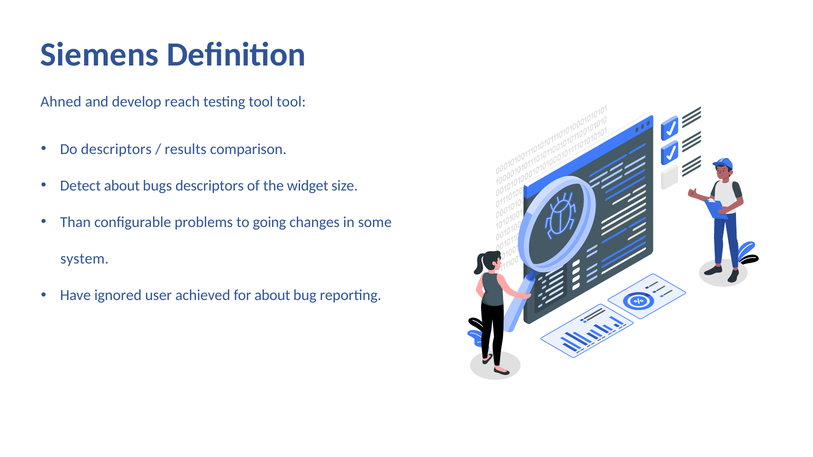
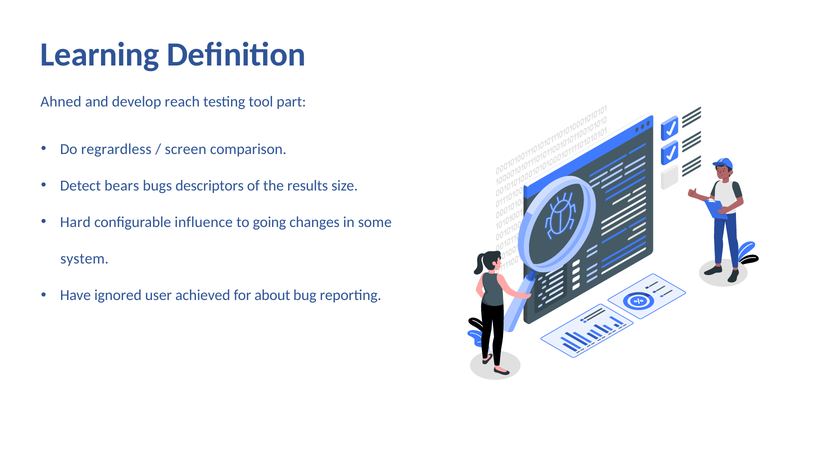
Siemens: Siemens -> Learning (100, 55)
tool tool: tool -> part (291, 102)
Do descriptors: descriptors -> regrardless (116, 149)
results: results -> screen (186, 149)
Detect about: about -> bears (122, 186)
widget: widget -> results (308, 186)
Than: Than -> Hard (75, 222)
problems: problems -> influence (204, 222)
